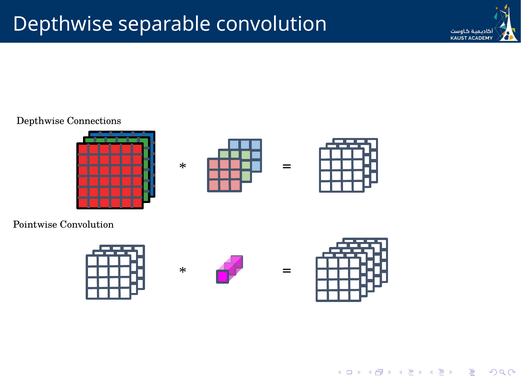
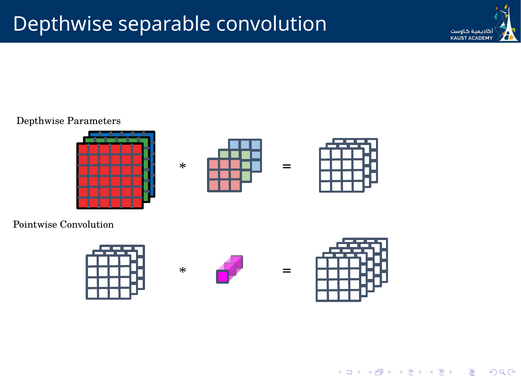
Connections: Connections -> Parameters (94, 121)
